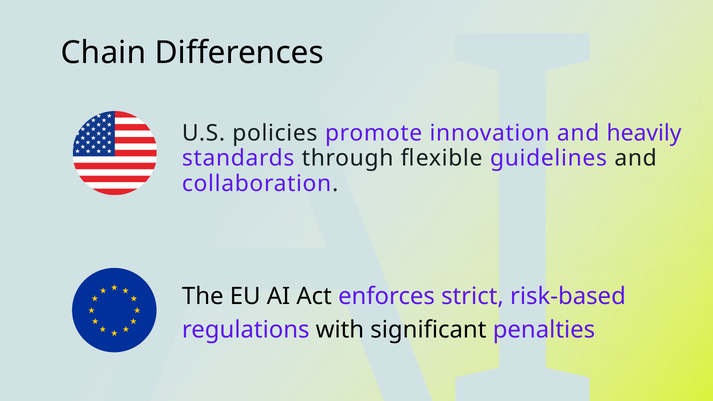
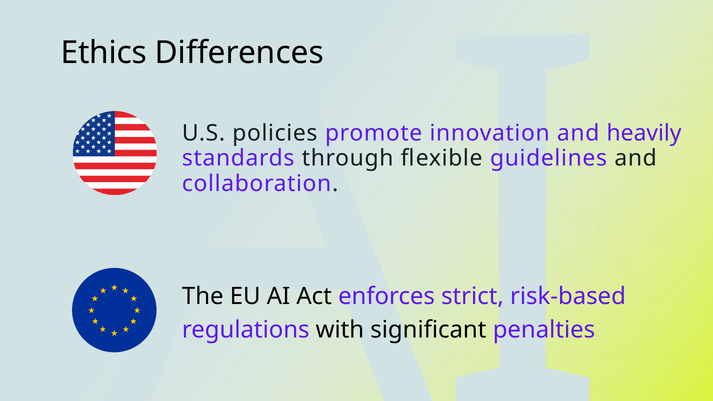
Chain: Chain -> Ethics (104, 53)
